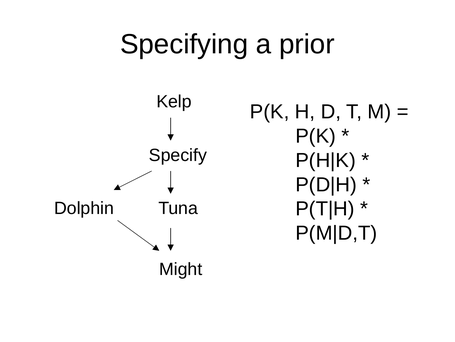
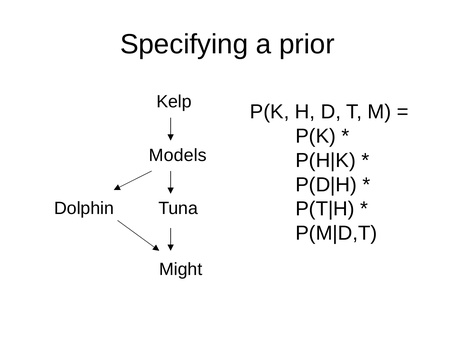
Specify: Specify -> Models (178, 155)
